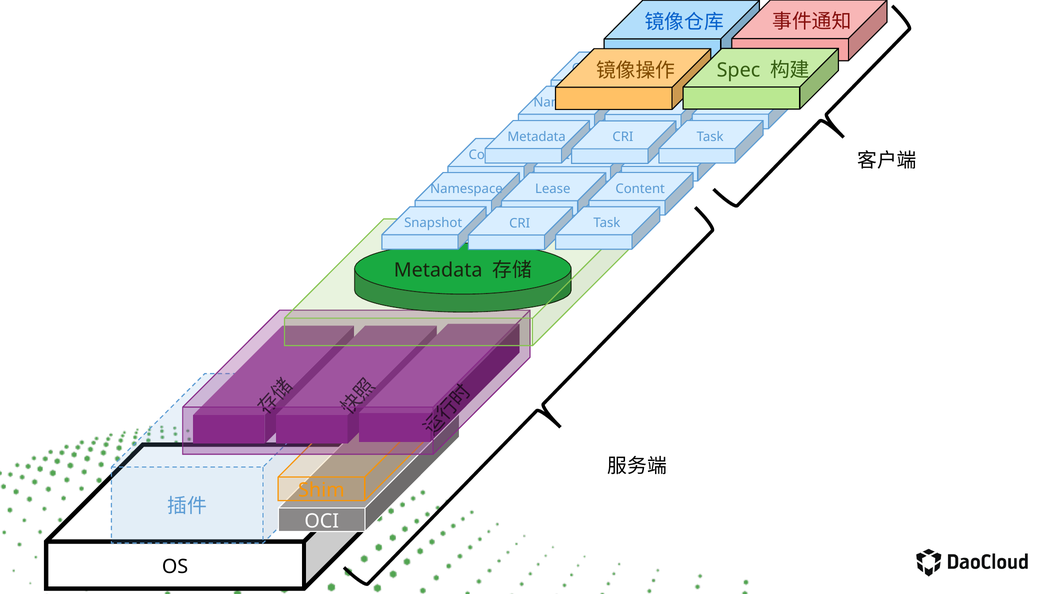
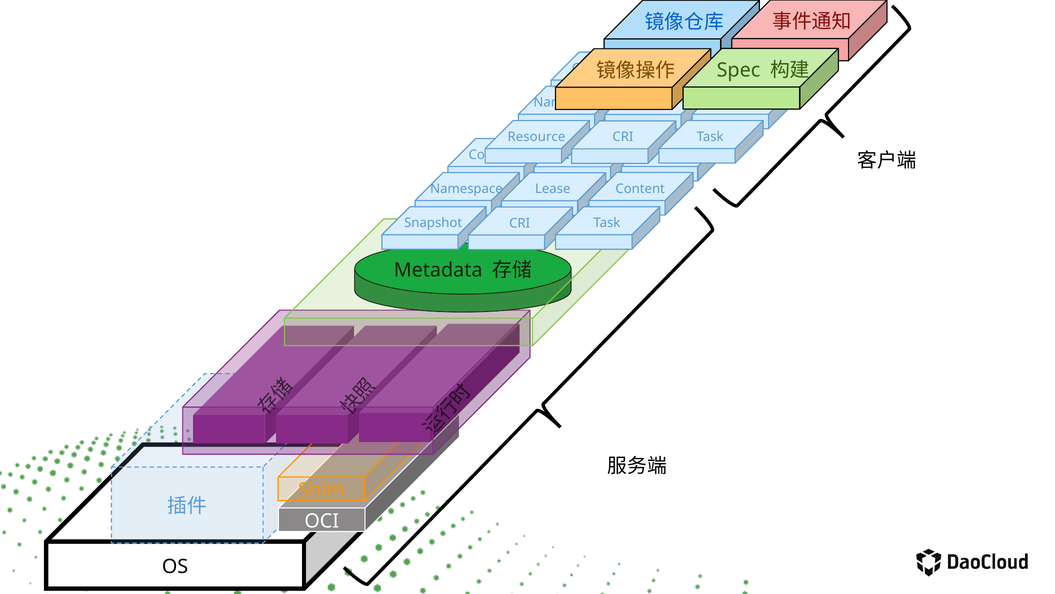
Metadata: Metadata -> Resource (536, 137)
